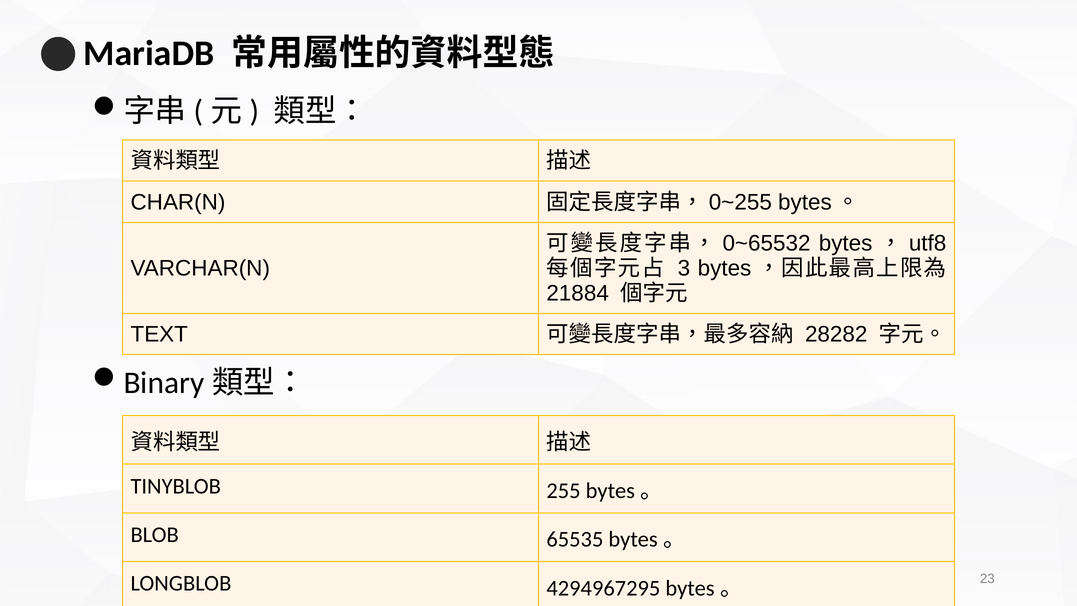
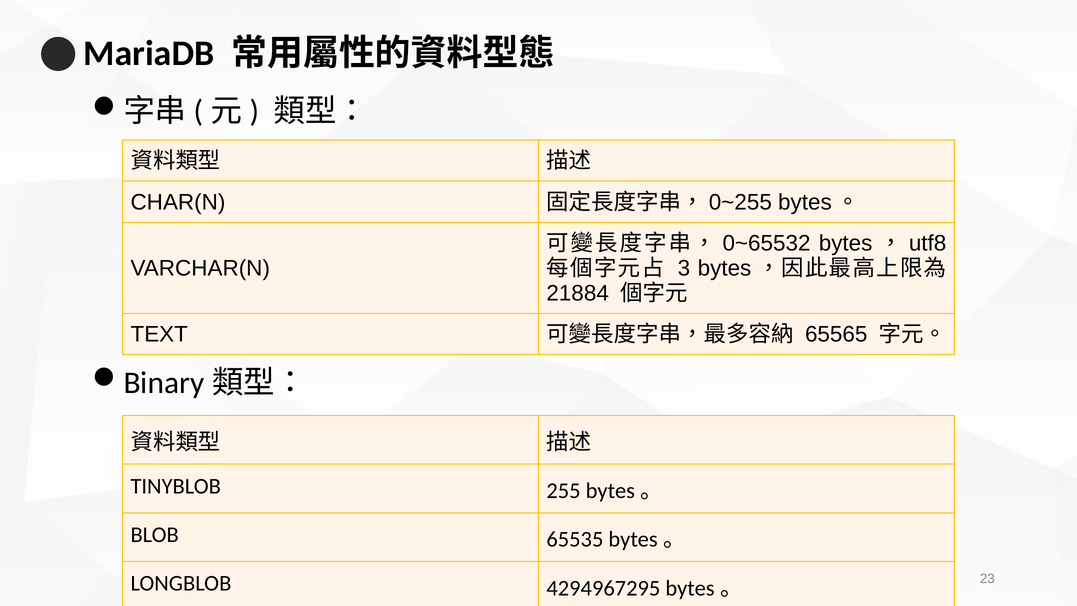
28282: 28282 -> 65565 (836, 334)
